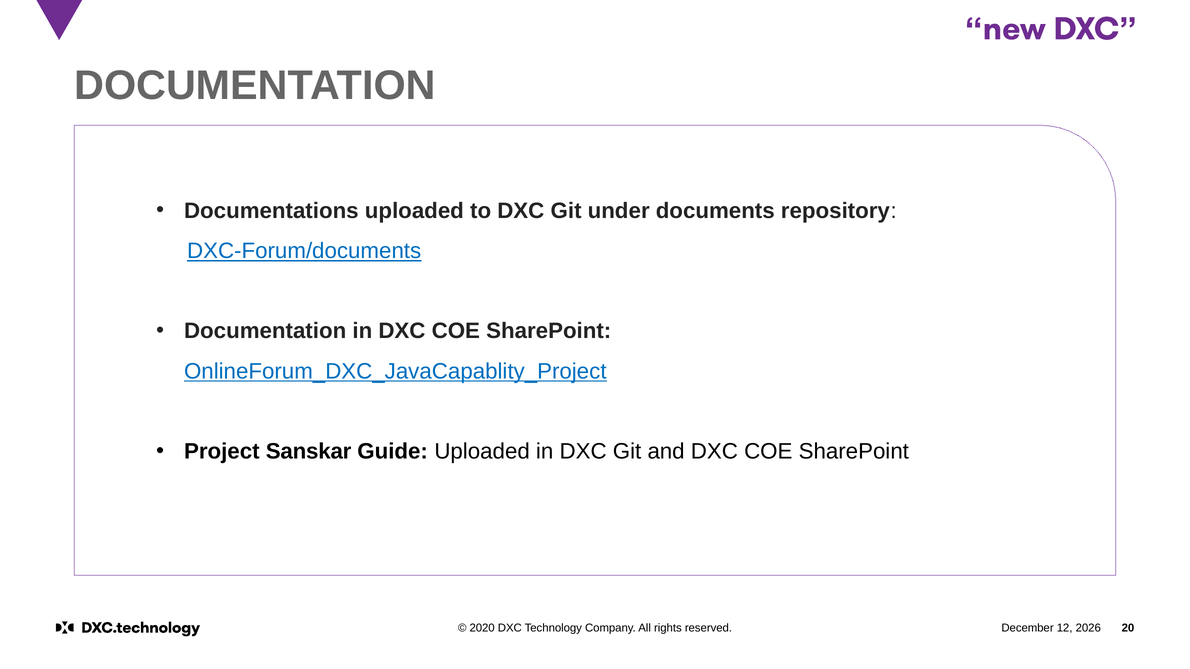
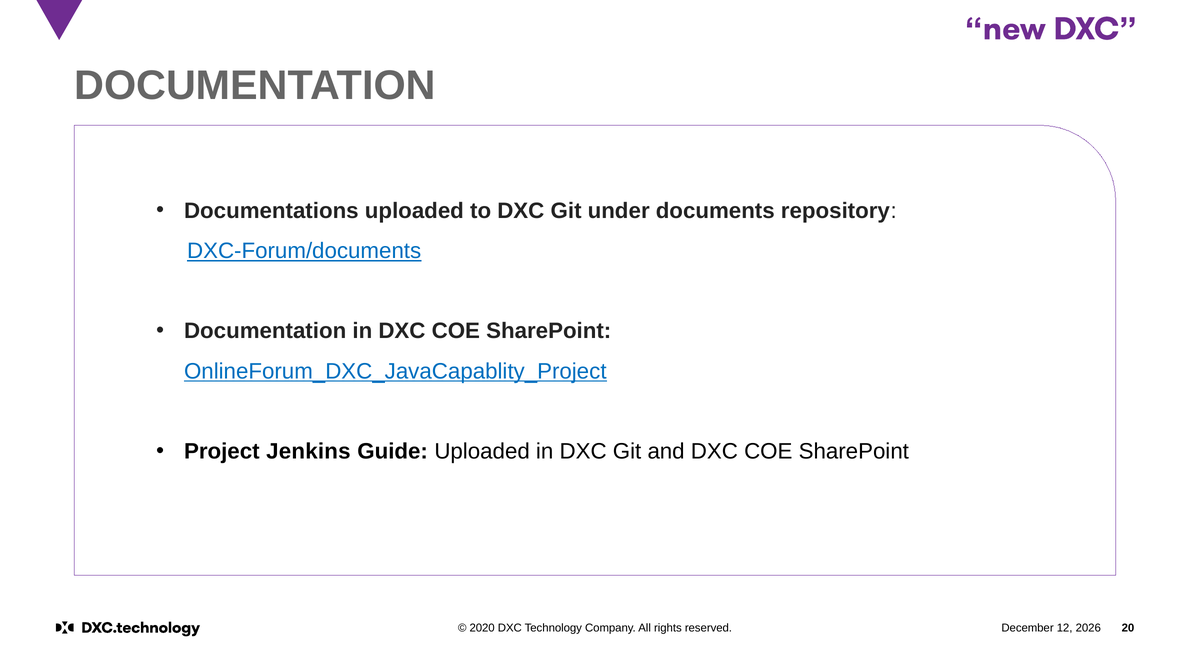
Sanskar: Sanskar -> Jenkins (308, 452)
